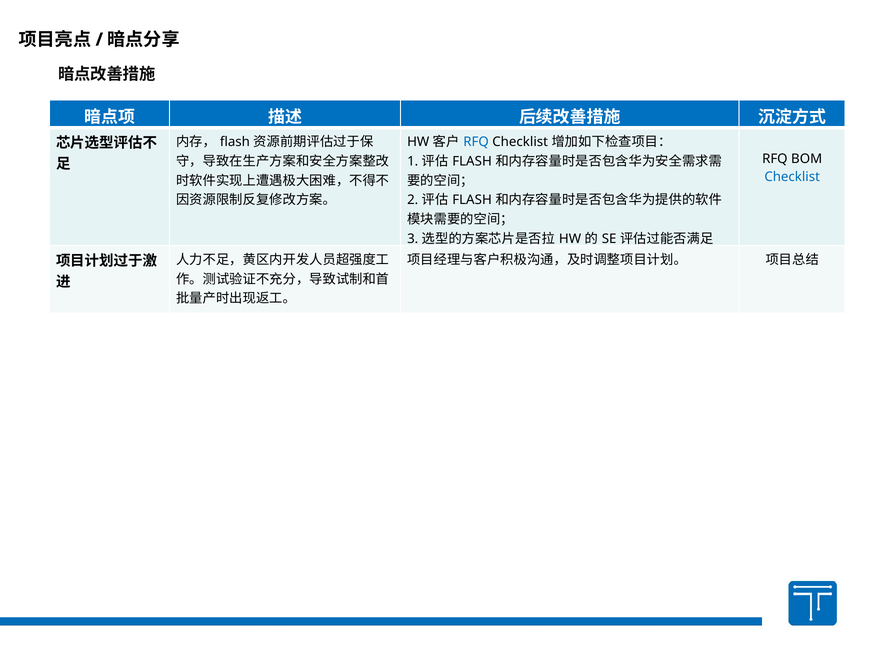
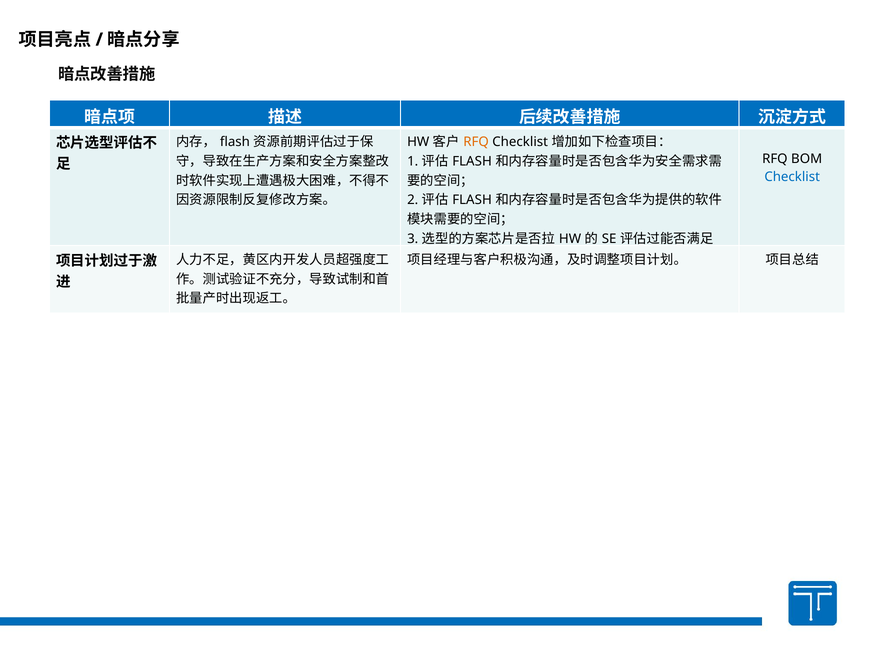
RFQ colour: blue -> orange (476, 142)
